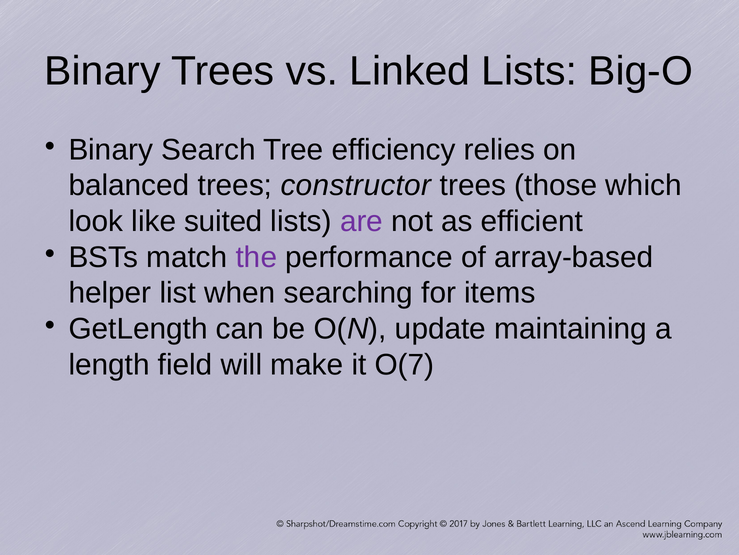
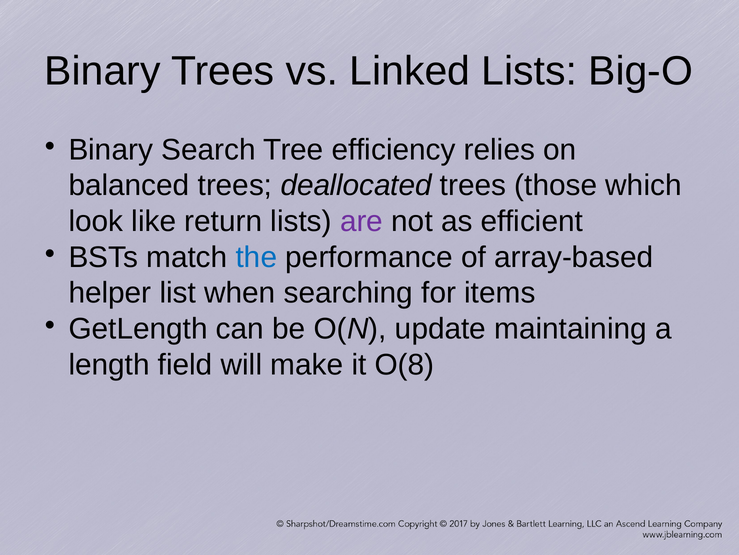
constructor: constructor -> deallocated (356, 185)
suited: suited -> return (223, 221)
the colour: purple -> blue (256, 257)
O(7: O(7 -> O(8 (405, 364)
